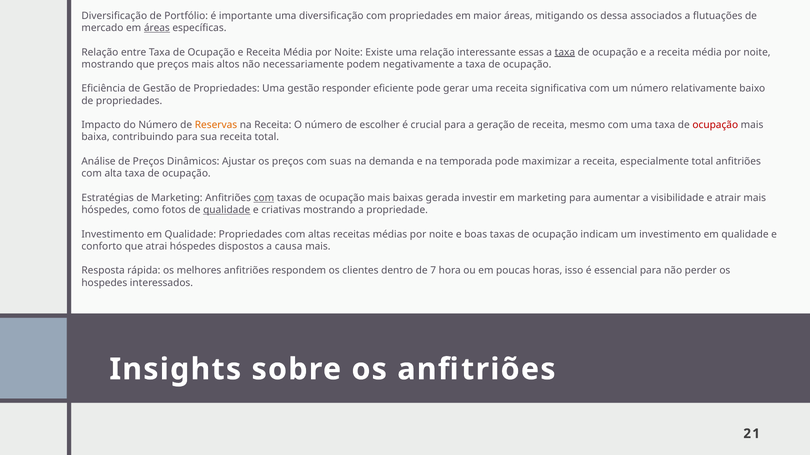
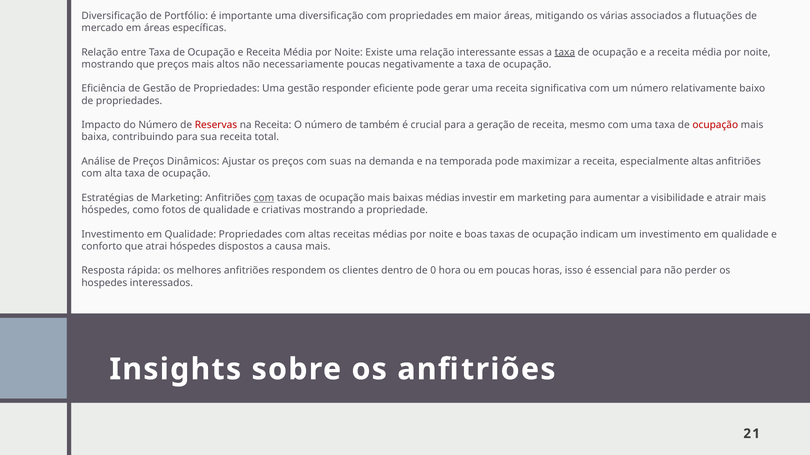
dessa: dessa -> várias (614, 16)
áreas underline: present -> none (157, 28)
necessariamente podem: podem -> poucas (363, 64)
Reservas colour: orange -> red (216, 125)
escolher: escolher -> também (380, 125)
especialmente total: total -> altas (702, 162)
baixas gerada: gerada -> médias (443, 198)
qualidade underline: present -> none (227, 210)
7: 7 -> 0 (433, 271)
